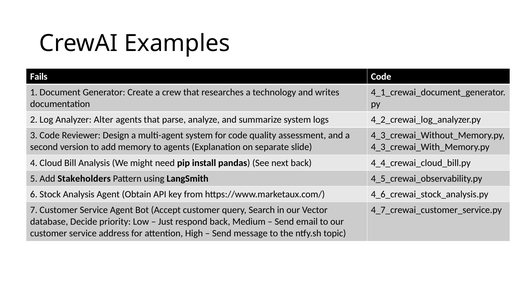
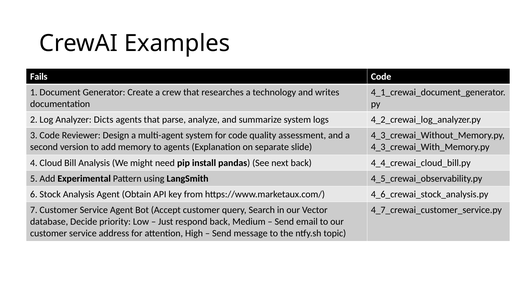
Alter: Alter -> Dicts (104, 120)
Stakeholders: Stakeholders -> Experimental (84, 178)
